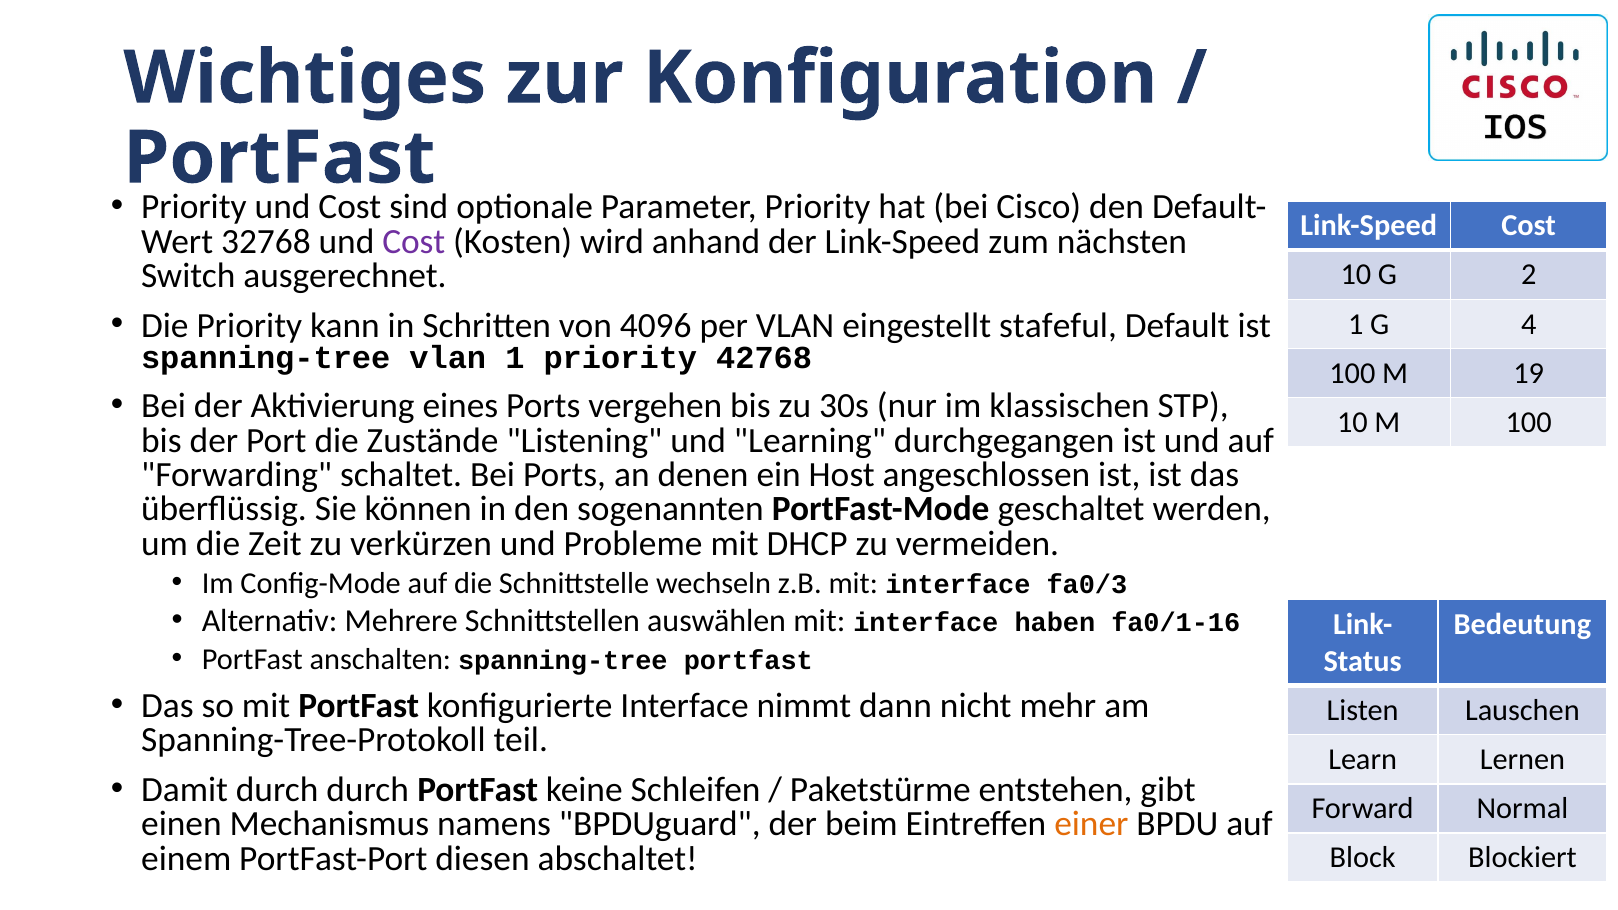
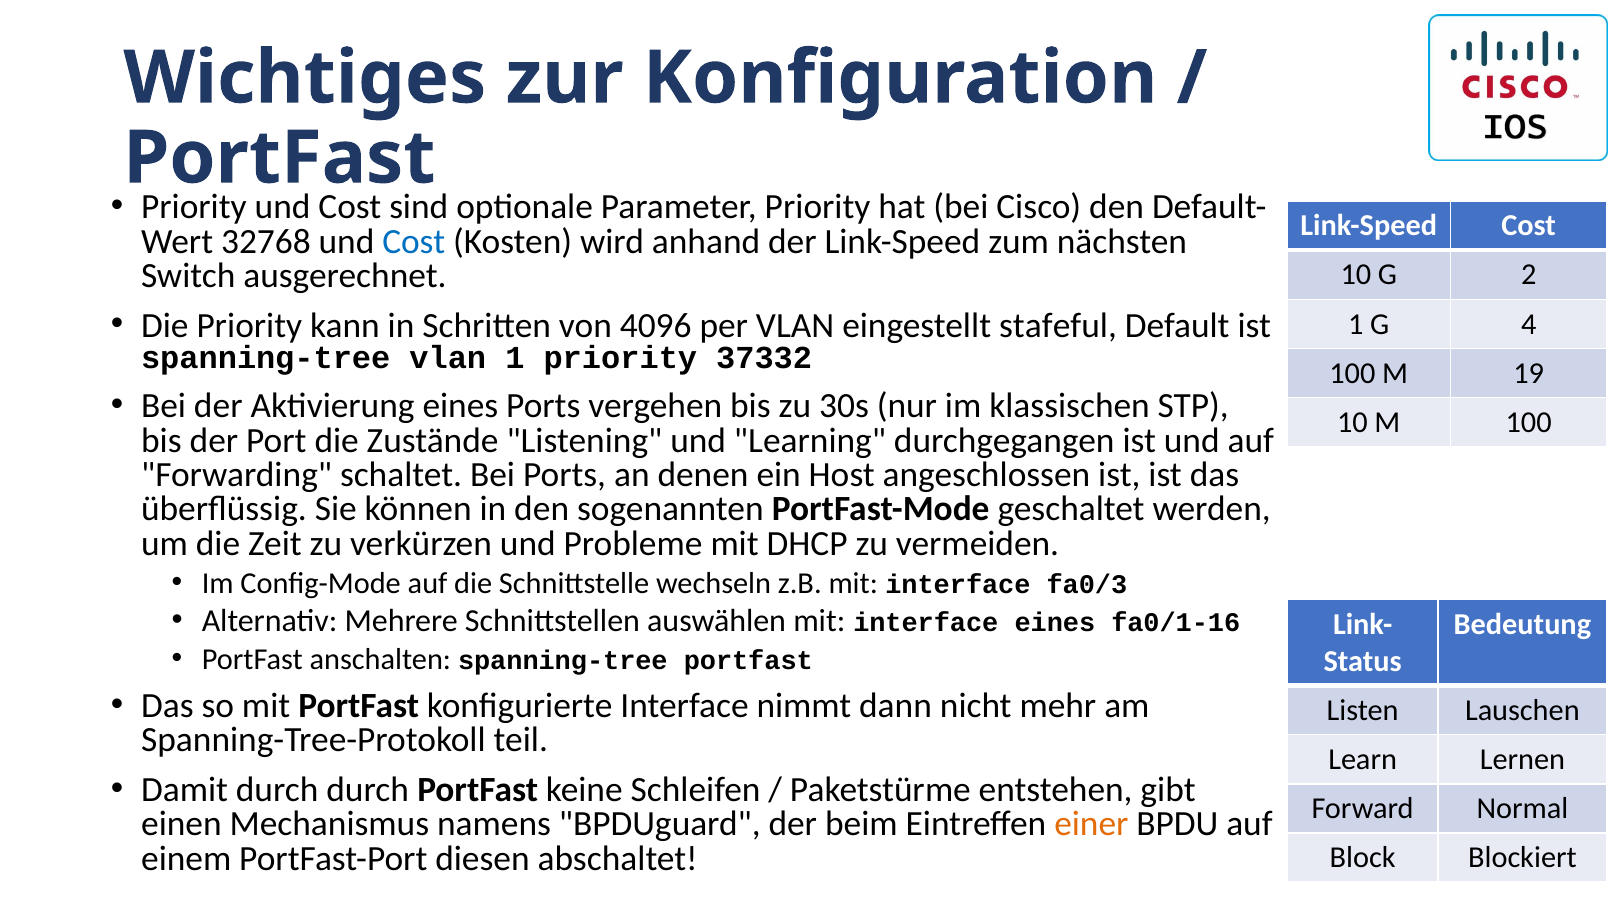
Cost colour: purple -> blue (414, 242)
42768: 42768 -> 37332 (764, 358)
interface haben: haben -> eines (1055, 623)
